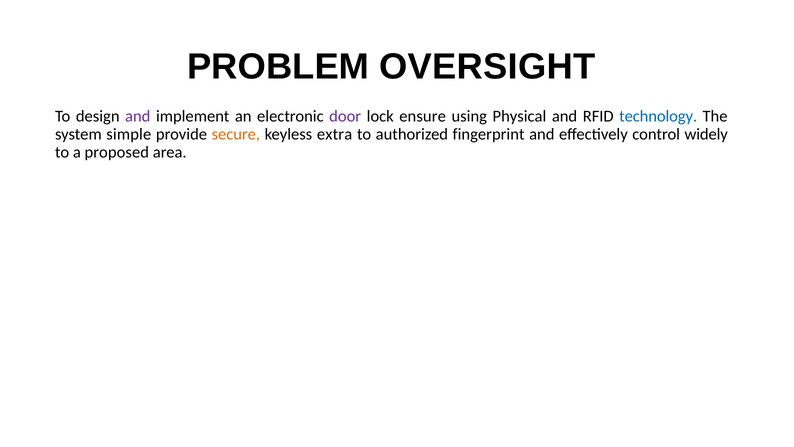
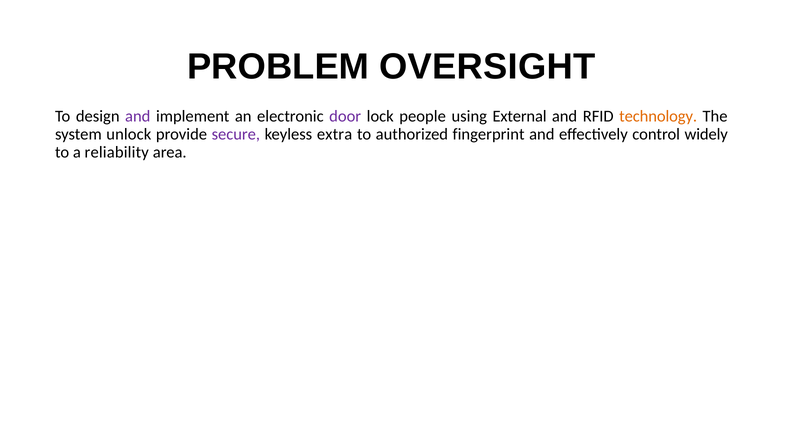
ensure: ensure -> people (423, 116)
Physical: Physical -> External (520, 116)
technology colour: blue -> orange (658, 116)
simple: simple -> unlock (129, 134)
secure colour: orange -> purple (236, 134)
proposed: proposed -> reliability (117, 152)
